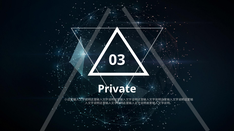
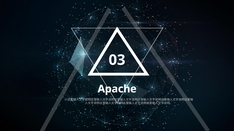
Private: Private -> Apache (117, 89)
